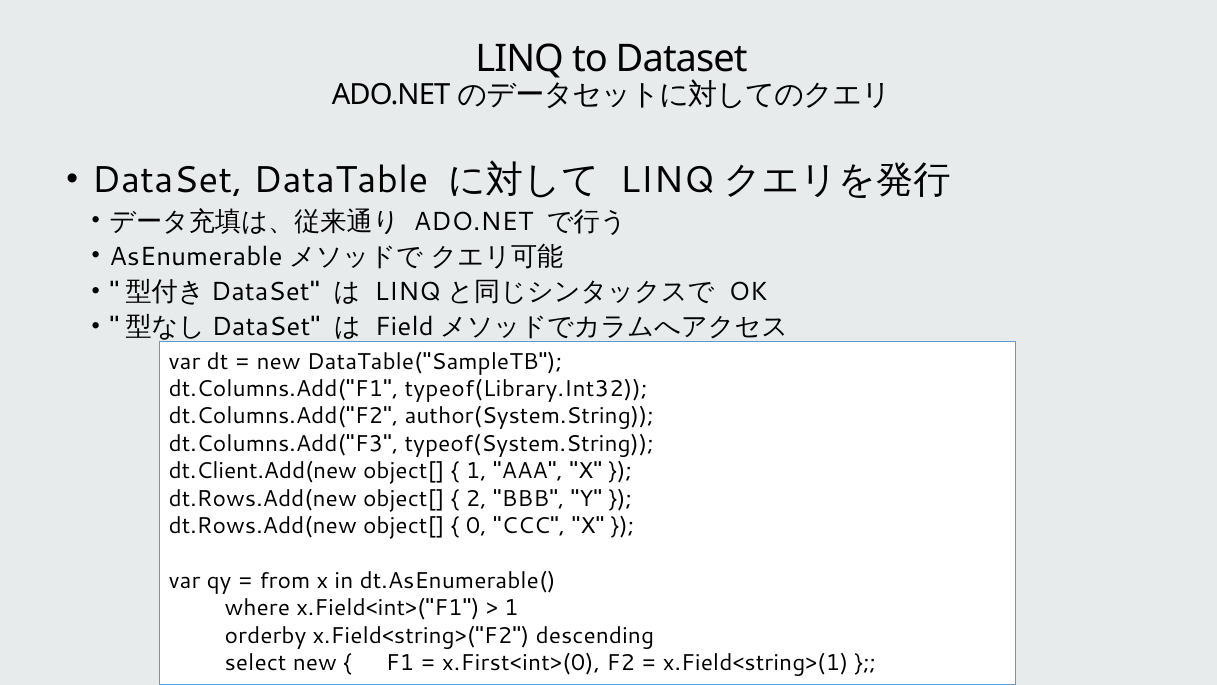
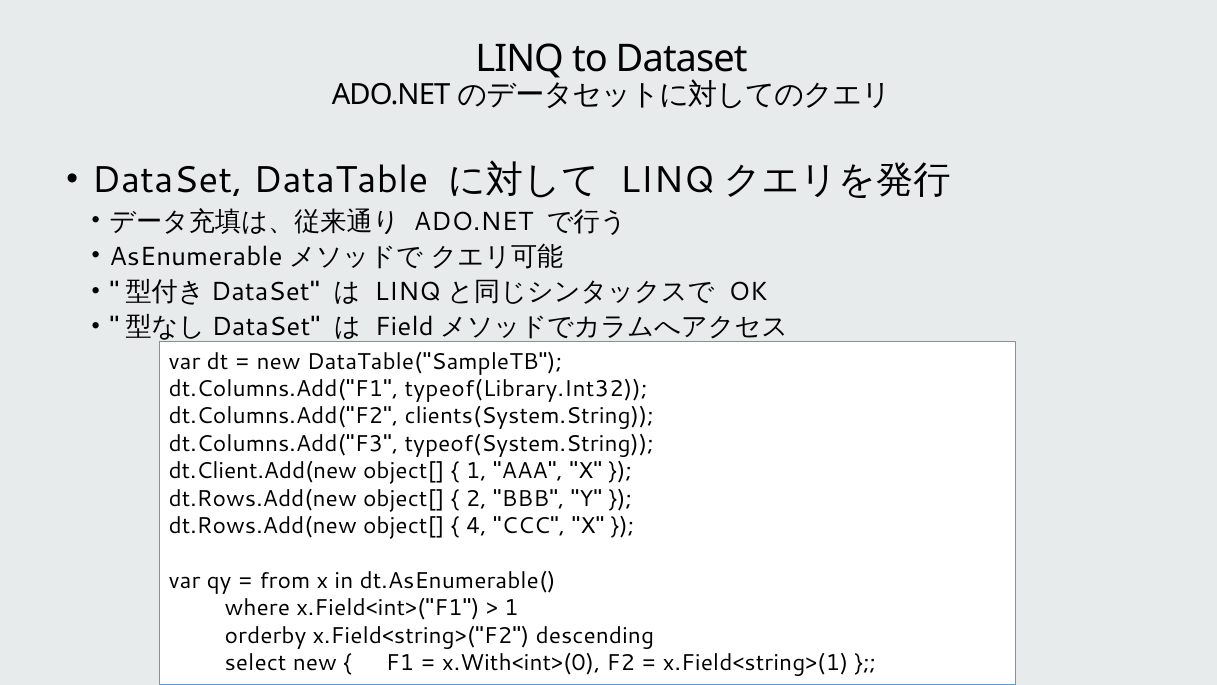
author(System.String: author(System.String -> clients(System.String (529, 416)
0: 0 -> 4 (476, 526)
x.First<int>(0: x.First<int>(0 -> x.With<int>(0 (521, 663)
